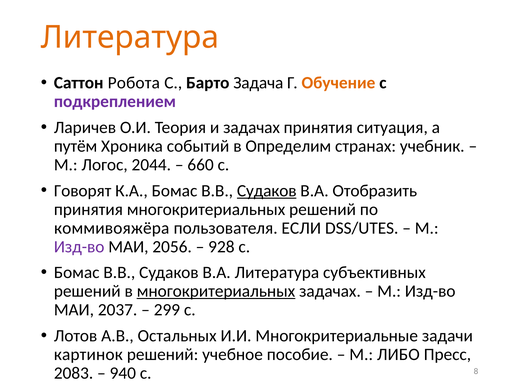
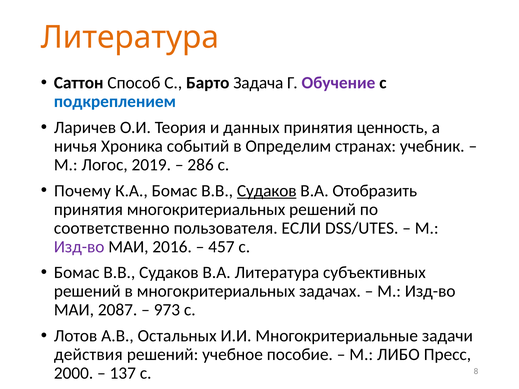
Робота: Робота -> Способ (134, 83)
Обучение colour: orange -> purple (338, 83)
подкреплением colour: purple -> blue (115, 102)
и задачах: задачах -> данных (251, 128)
ситуация: ситуация -> ценность (392, 128)
путём: путём -> ничья (75, 146)
2044: 2044 -> 2019 (151, 165)
660: 660 -> 286 (201, 165)
Говорят: Говорят -> Почему (83, 191)
коммивояжёра: коммивояжёра -> соответственно (112, 228)
2056: 2056 -> 2016 (172, 247)
928: 928 -> 457 (221, 247)
многокритериальных underline: present -> none (216, 291)
2037: 2037 -> 2087 (118, 310)
299: 299 -> 973 (167, 310)
картинок: картинок -> действия (88, 355)
2083: 2083 -> 2000 (74, 373)
940: 940 -> 137 (123, 373)
